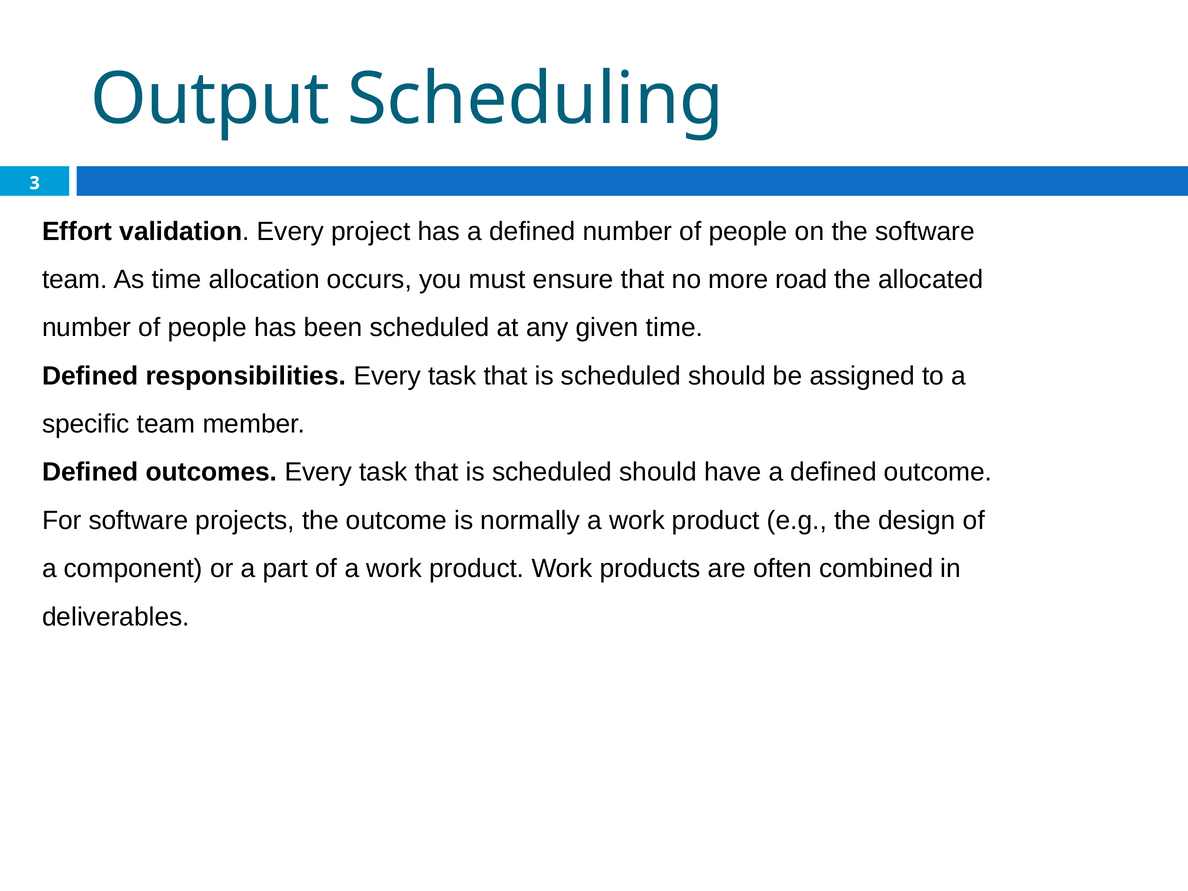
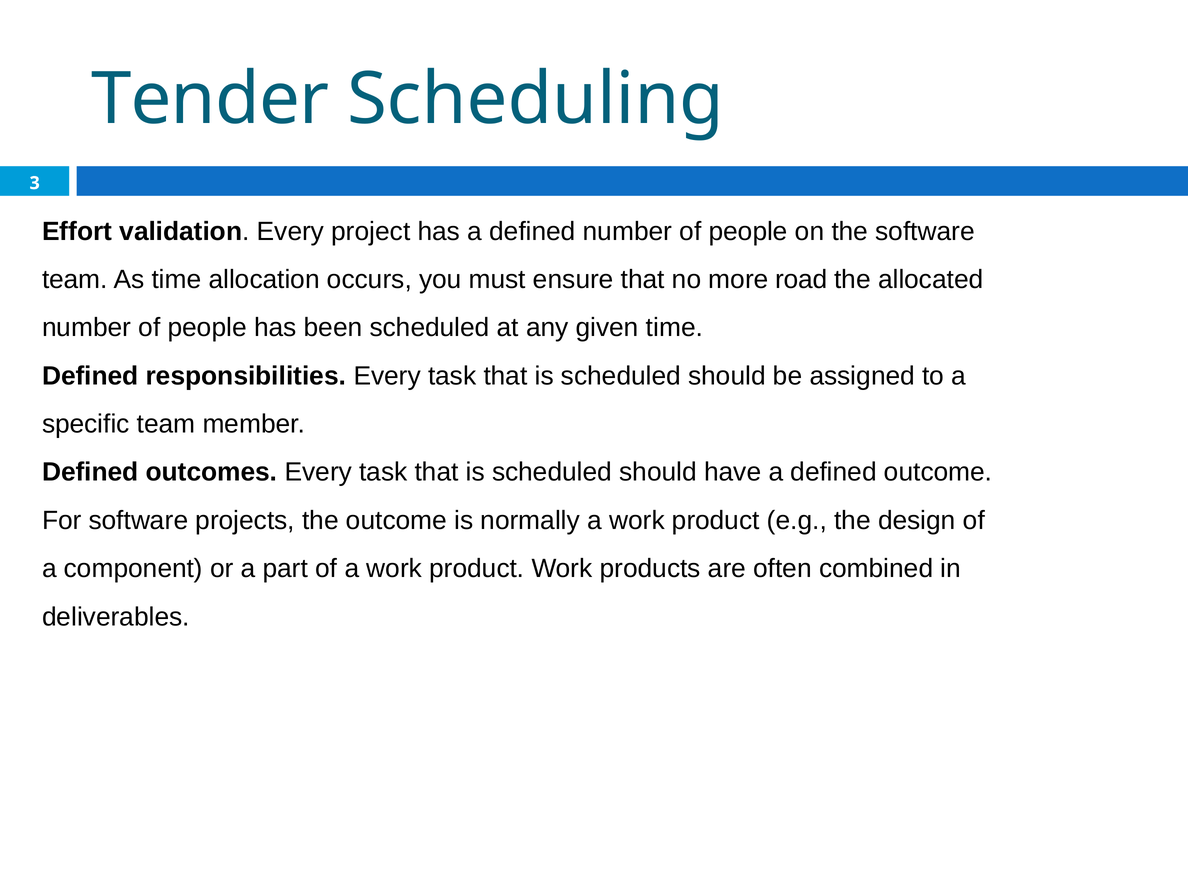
Output: Output -> Tender (210, 99)
